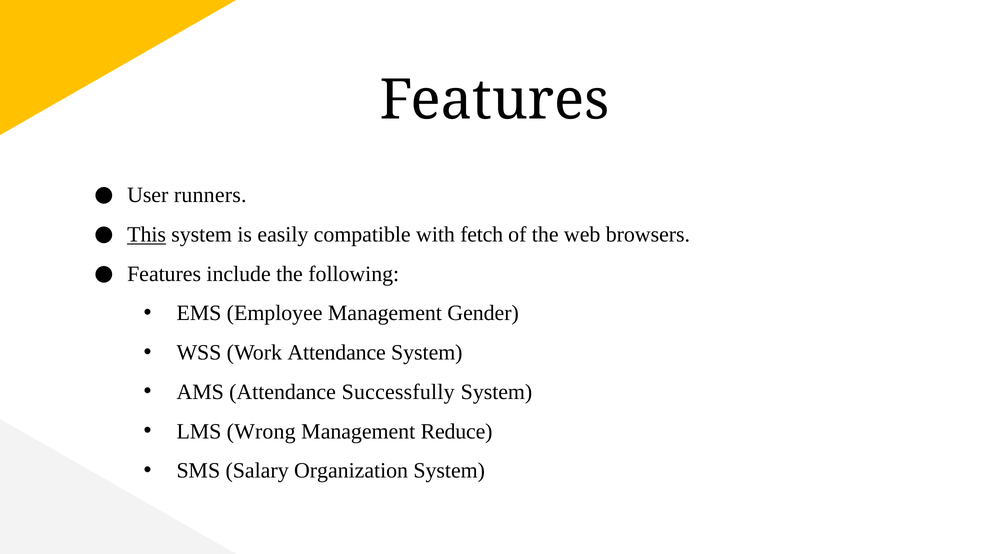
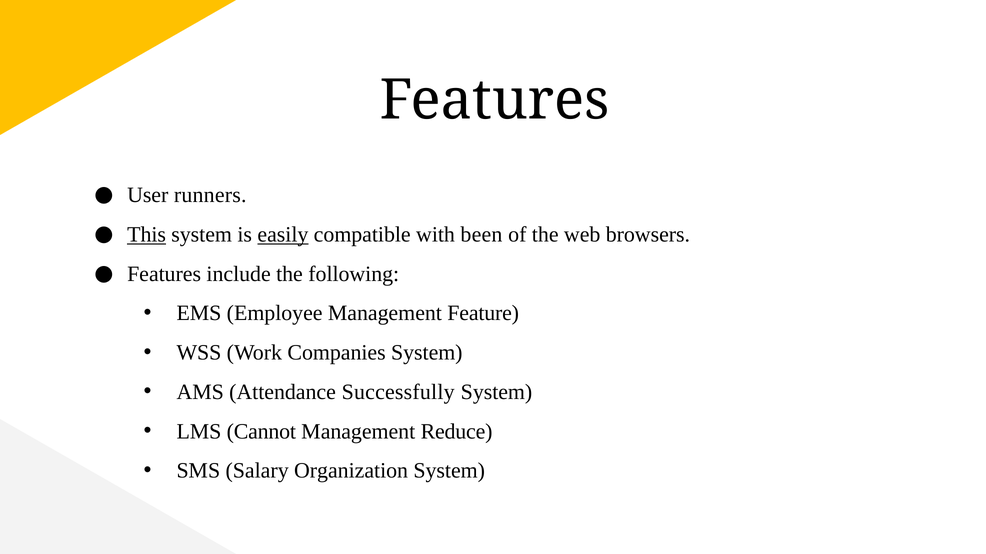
easily underline: none -> present (283, 235)
fetch: fetch -> been (481, 235)
Gender: Gender -> Feature (483, 314)
Work Attendance: Attendance -> Companies (337, 353)
Wrong: Wrong -> Cannot (261, 432)
